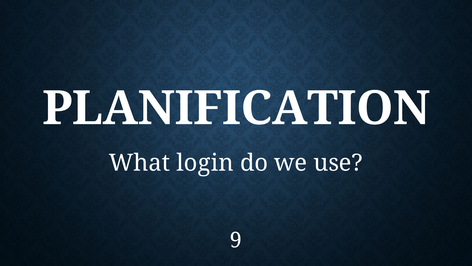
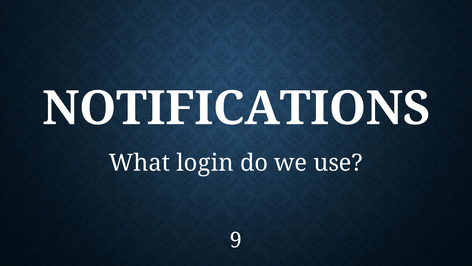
PLANIFICATION: PLANIFICATION -> NOTIFICATIONS (236, 108)
